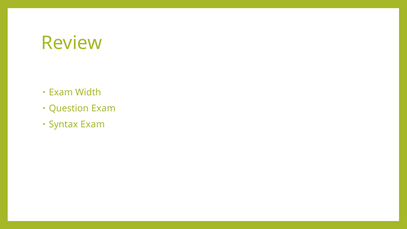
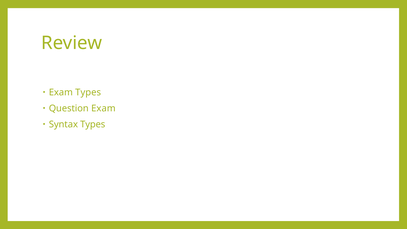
Exam Width: Width -> Types (88, 92)
Syntax Exam: Exam -> Types (93, 124)
